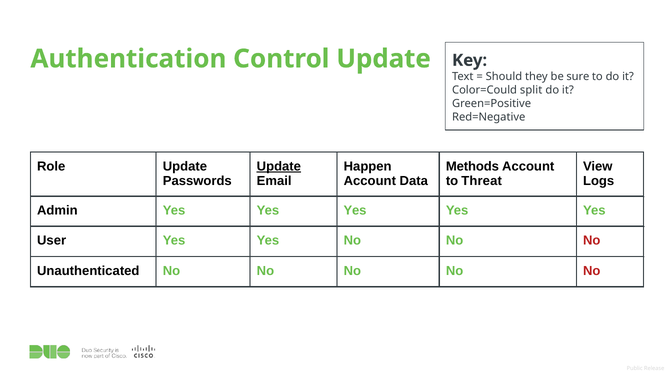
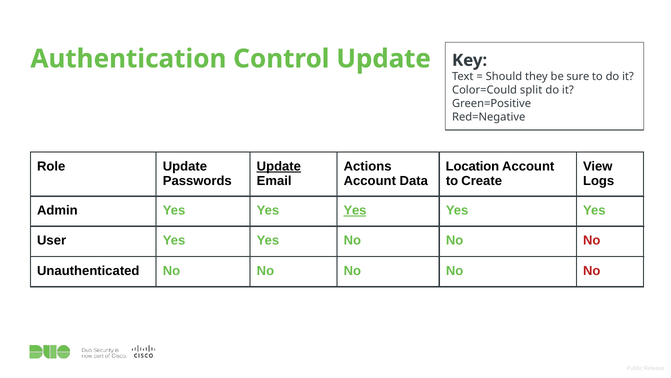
Happen: Happen -> Actions (368, 166)
Methods: Methods -> Location (472, 166)
Threat: Threat -> Create (482, 181)
Yes underline: none -> present (355, 210)
